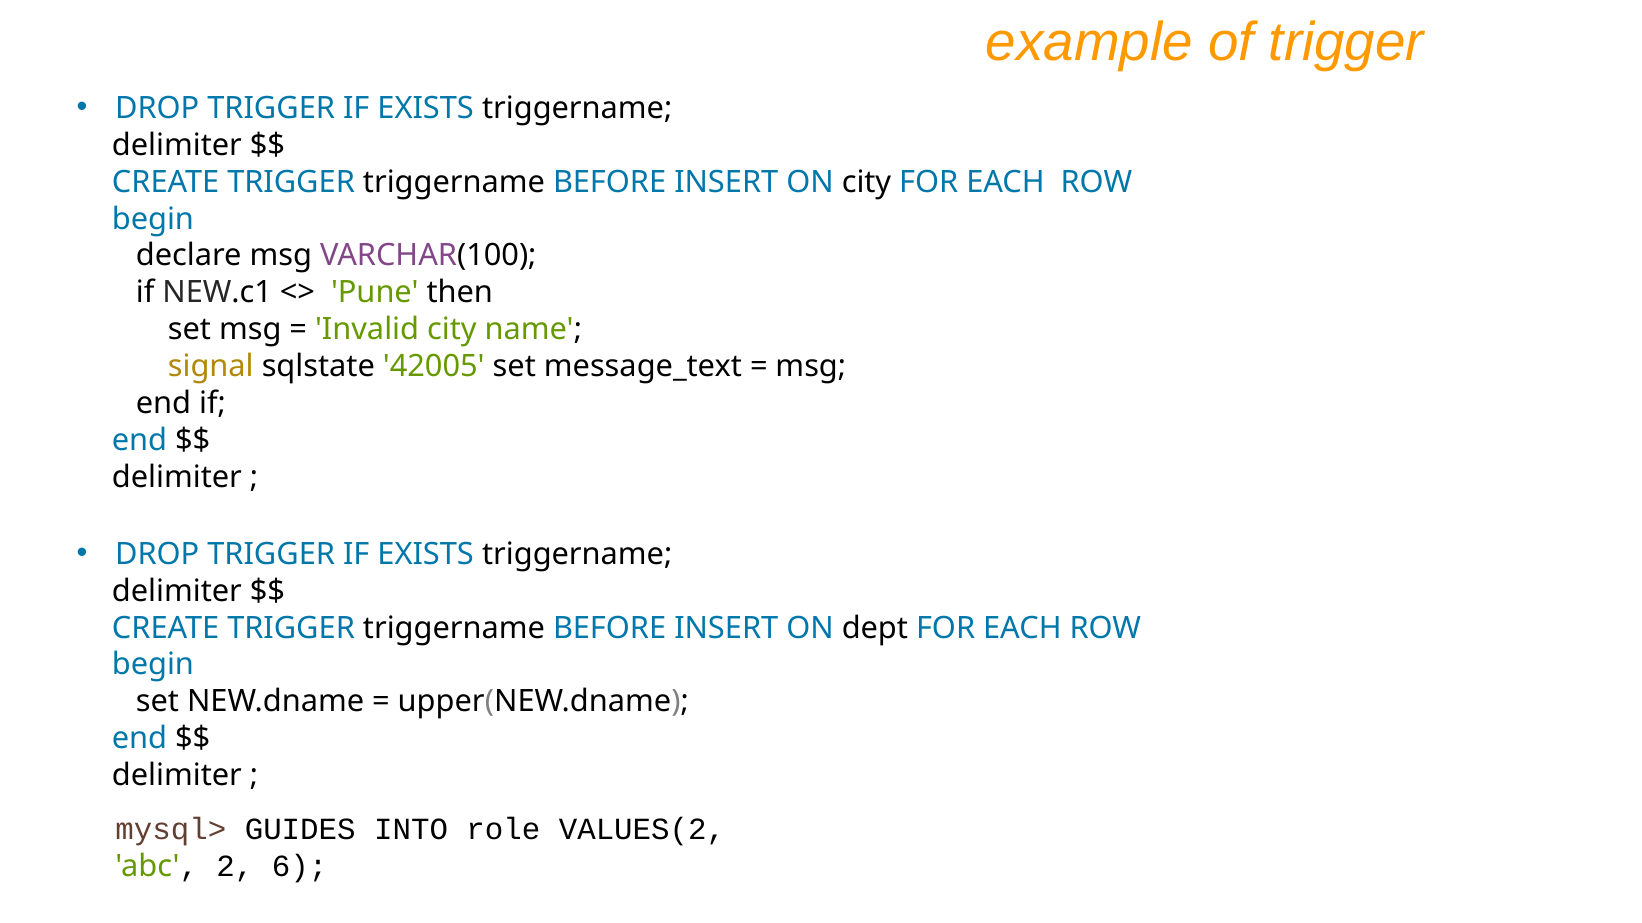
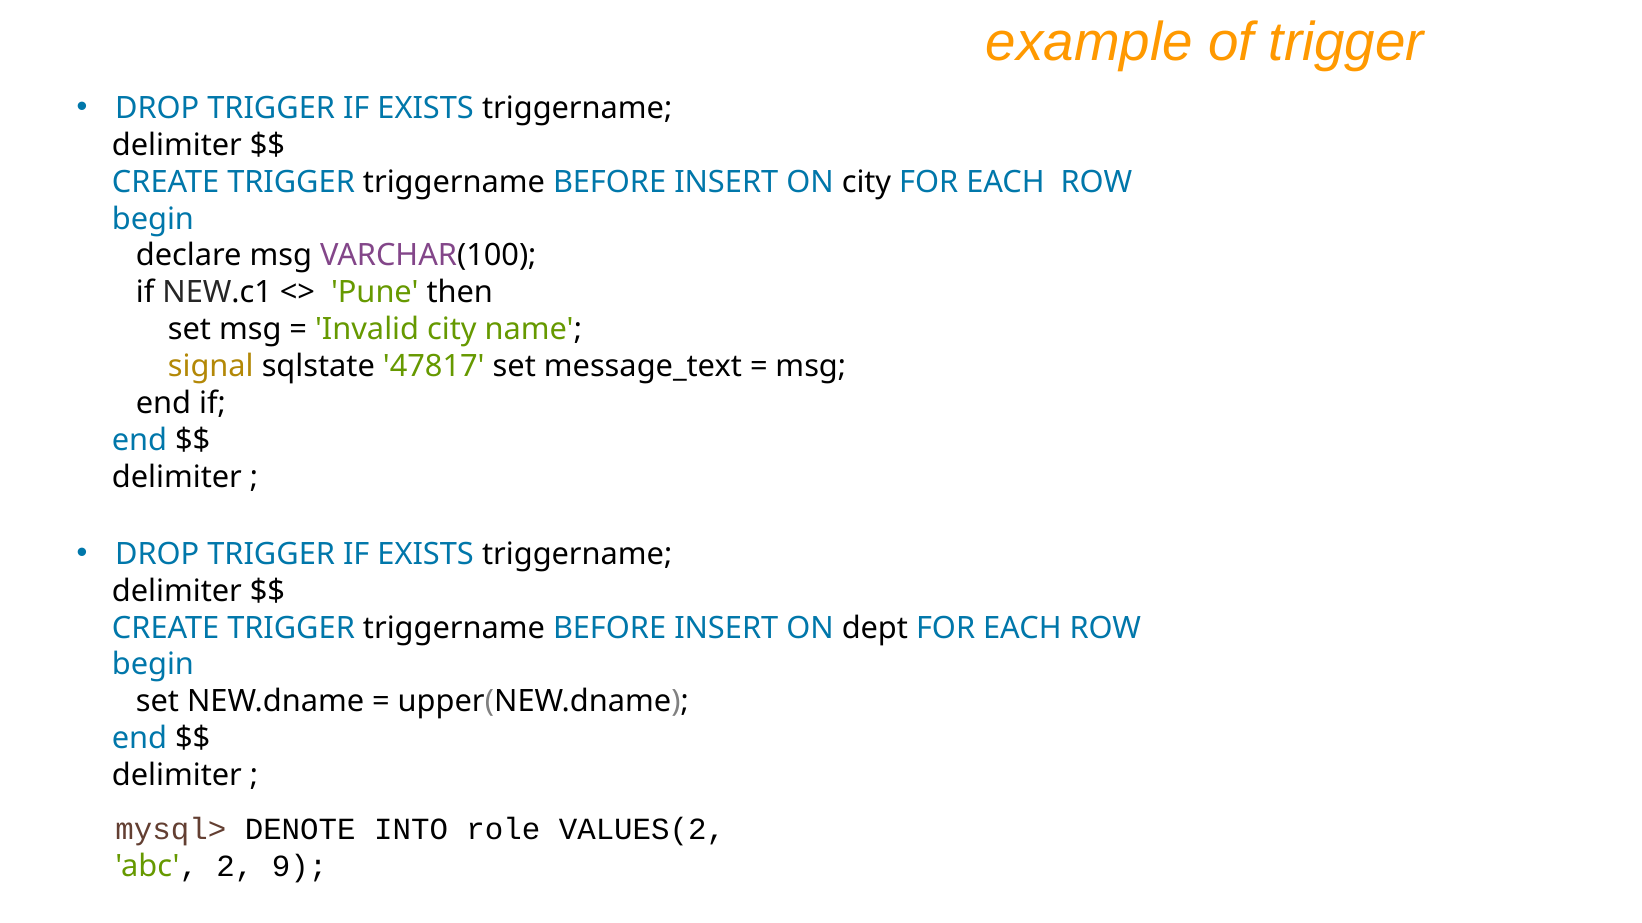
42005: 42005 -> 47817 (434, 367)
GUIDES: GUIDES -> DENOTE (300, 830)
6: 6 -> 9 (300, 867)
